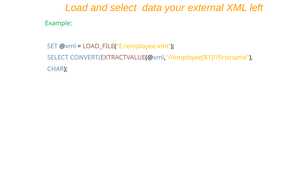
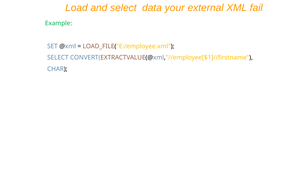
left: left -> fail (256, 8)
